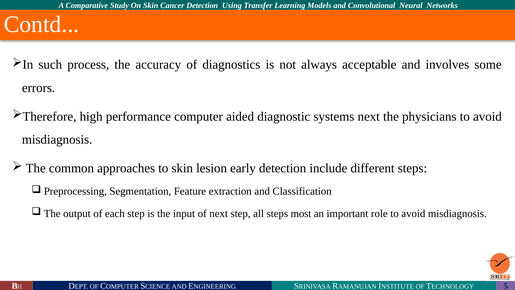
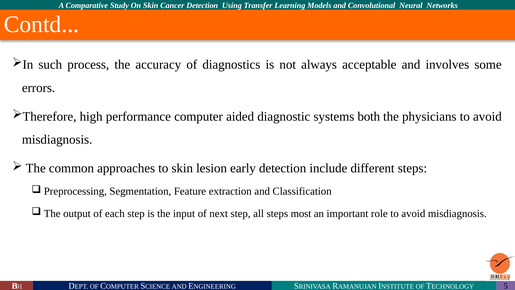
systems next: next -> both (369, 116)
